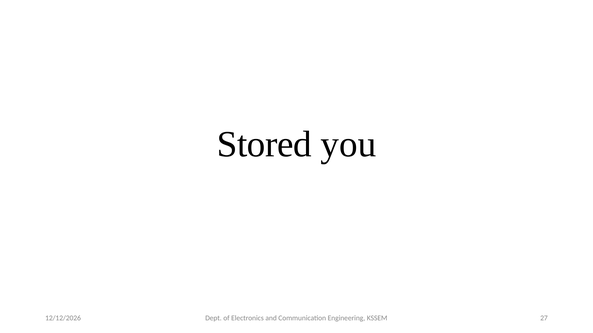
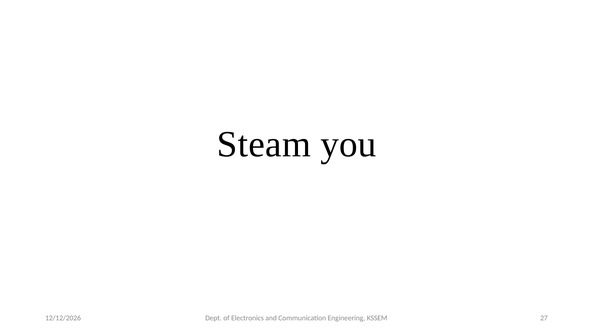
Stored: Stored -> Steam (264, 144)
